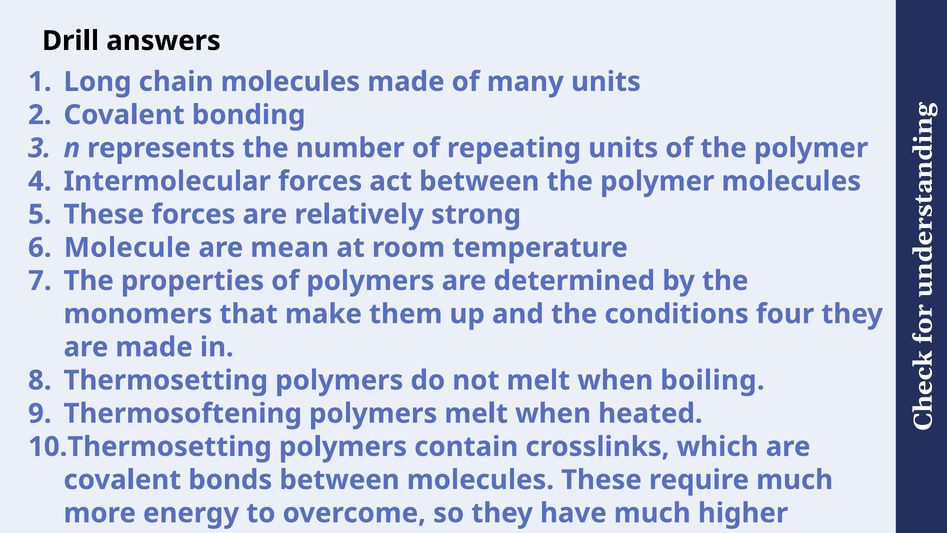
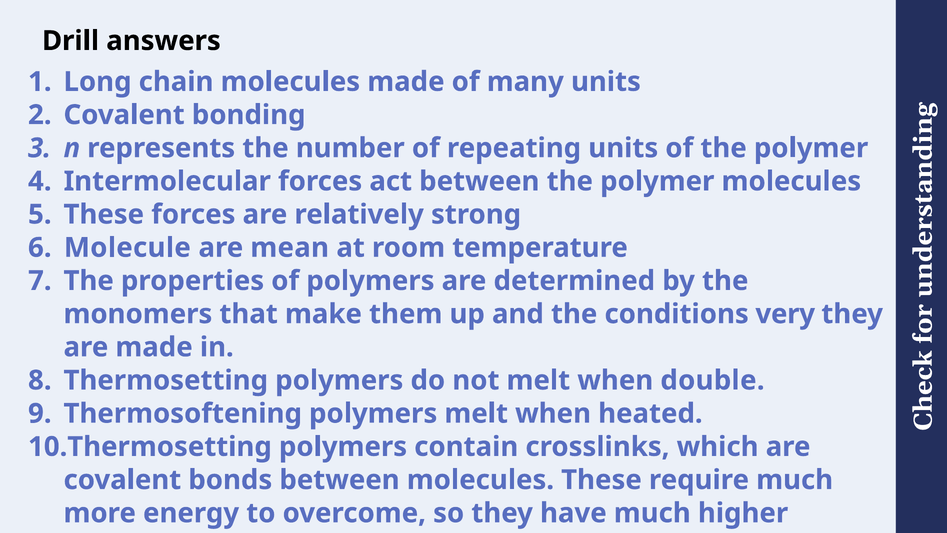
four: four -> very (785, 314)
boiling: boiling -> double (712, 380)
